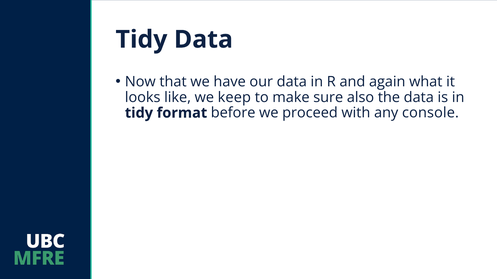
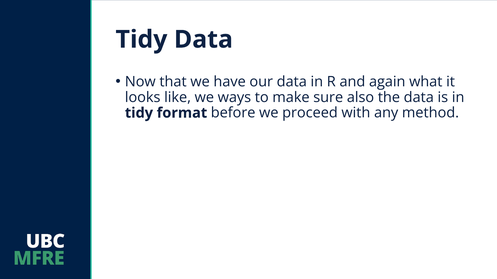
keep: keep -> ways (234, 97)
console: console -> method (431, 113)
